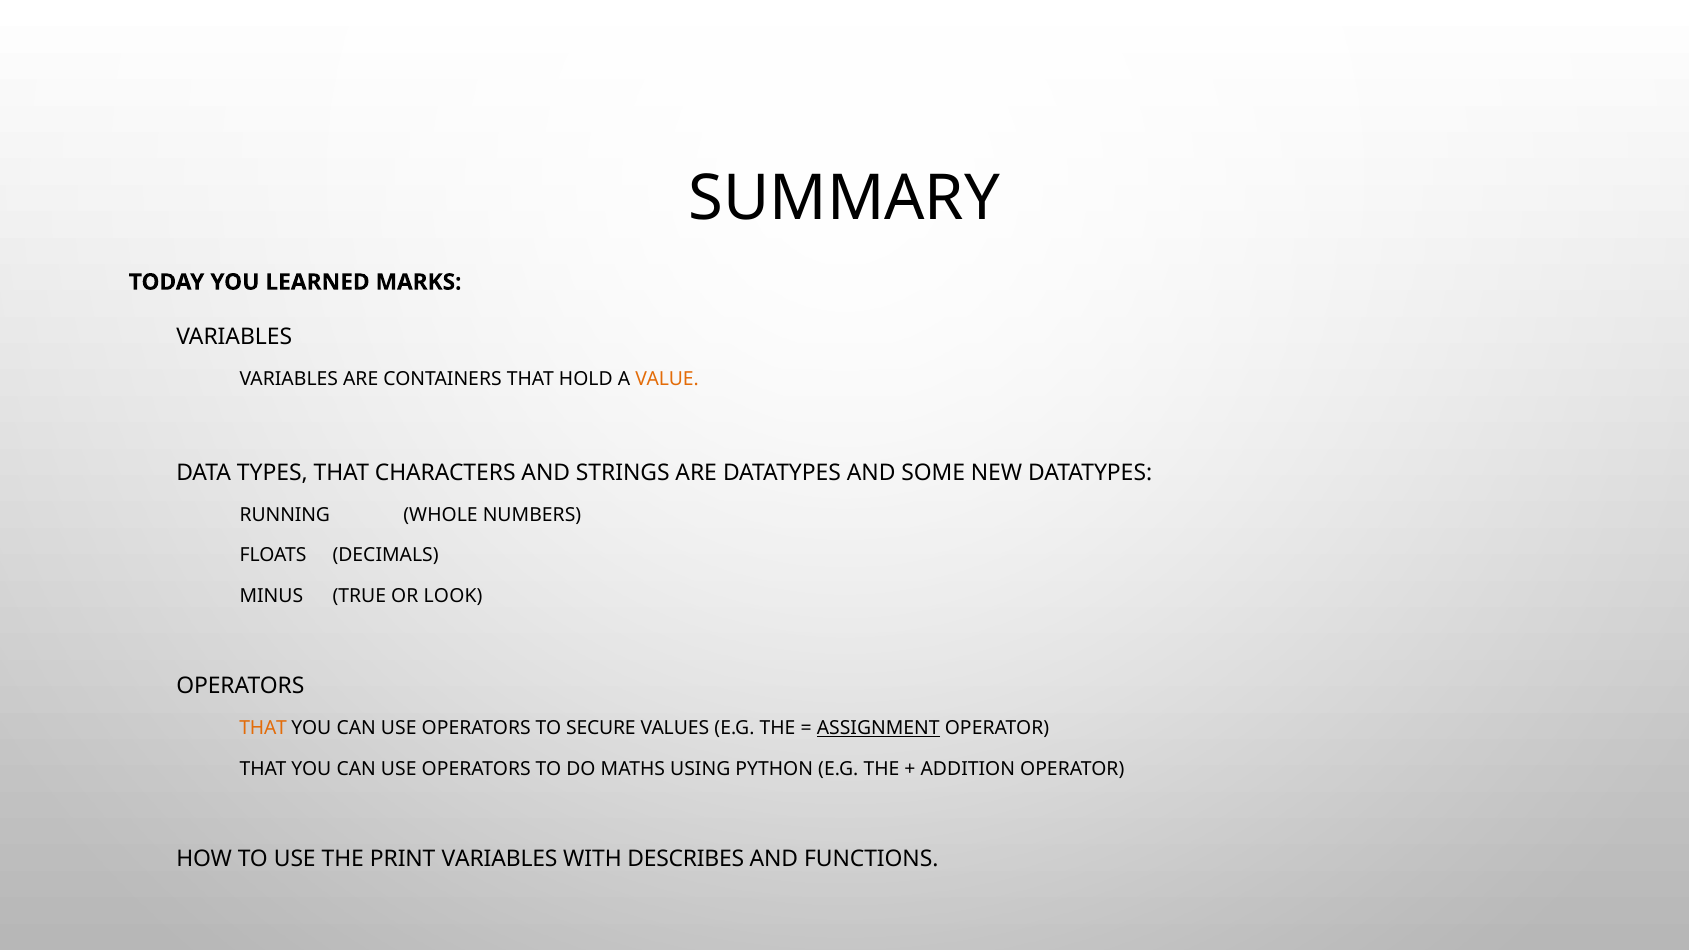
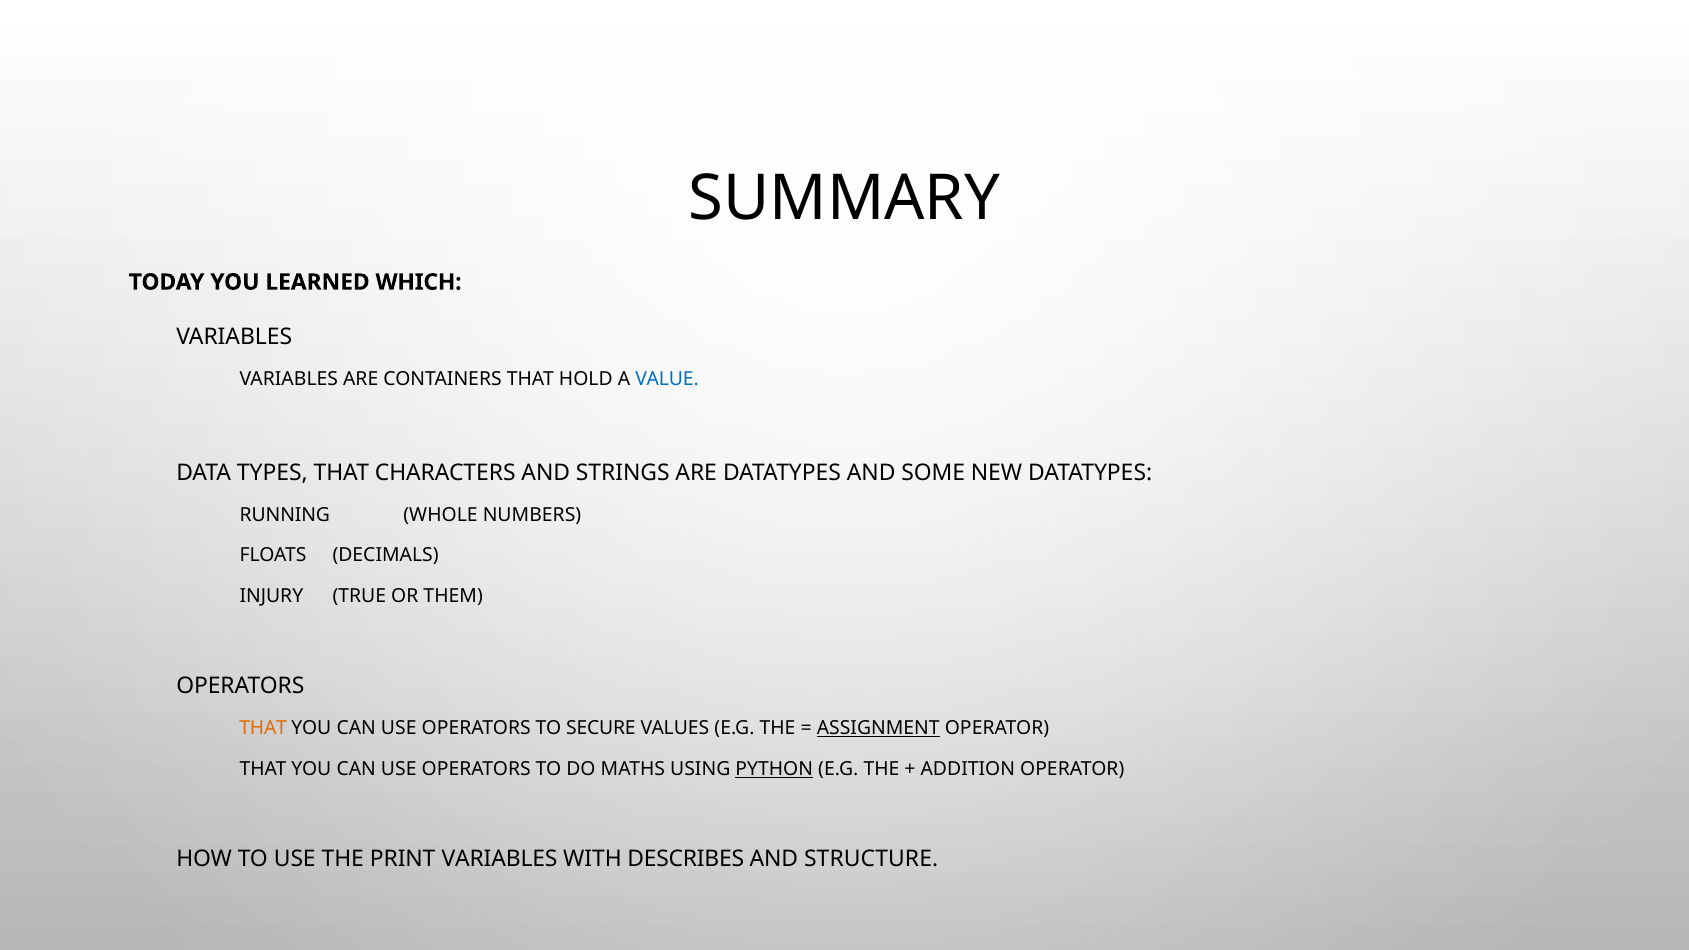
MARKS: MARKS -> WHICH (419, 282)
VALUE colour: orange -> blue (667, 380)
MINUS: MINUS -> INJURY (271, 596)
LOOK: LOOK -> THEM (453, 596)
PYTHON underline: none -> present (774, 769)
FUNCTIONS: FUNCTIONS -> STRUCTURE (871, 859)
